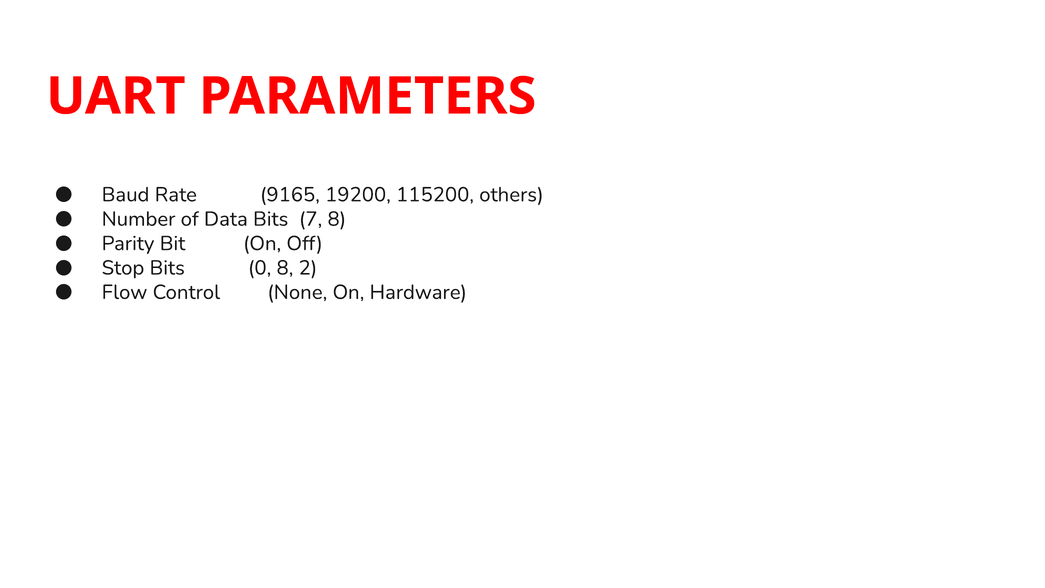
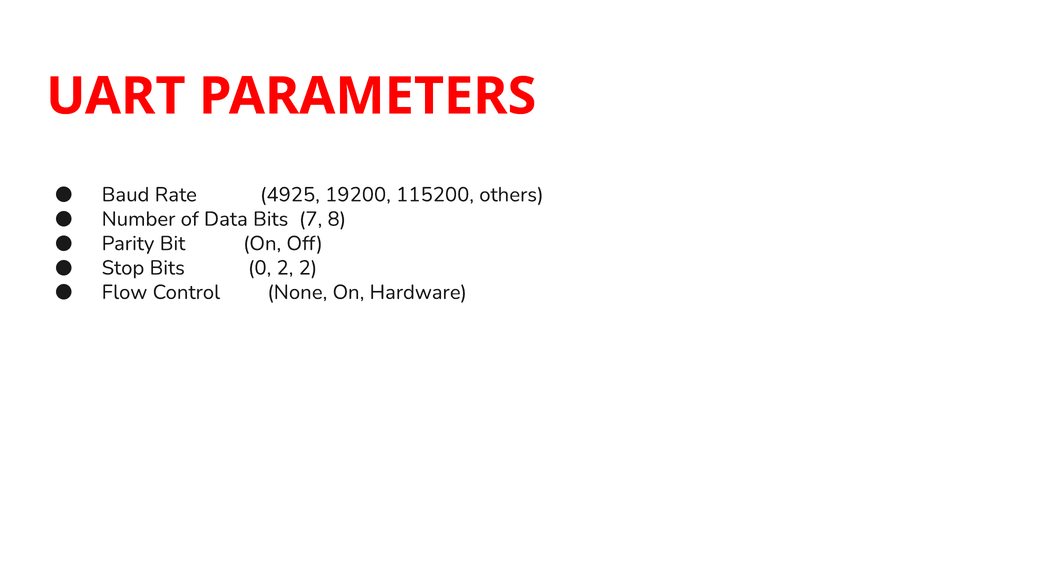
9165: 9165 -> 4925 (290, 195)
0 8: 8 -> 2 (285, 268)
